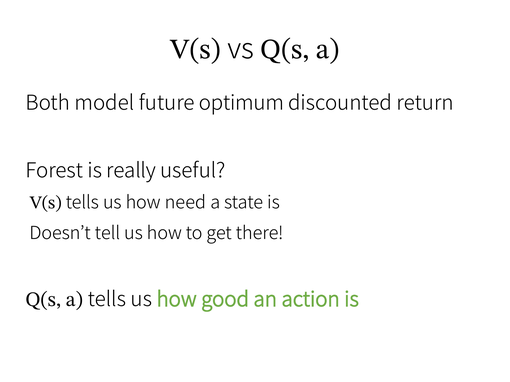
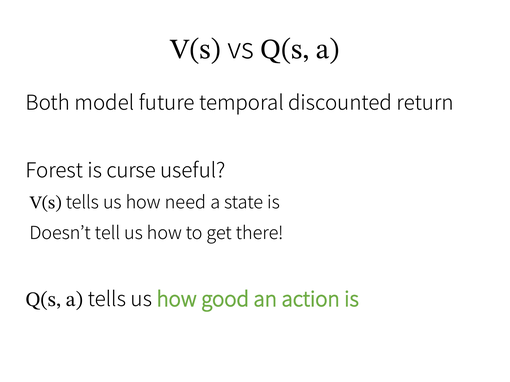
optimum: optimum -> temporal (242, 103)
really: really -> curse (131, 171)
